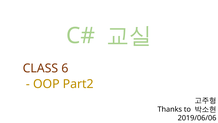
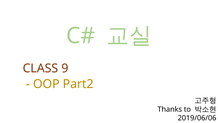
6: 6 -> 9 (65, 68)
